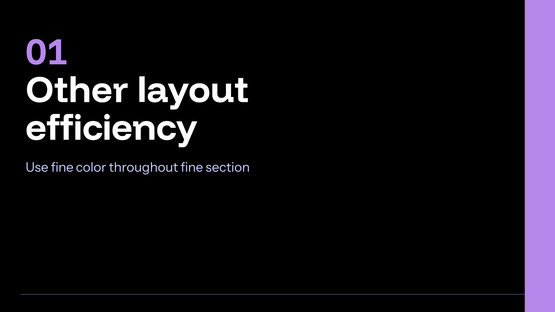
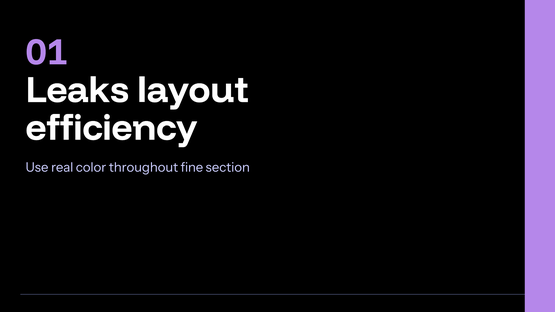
Other: Other -> Leaks (77, 90)
Use fine: fine -> real (62, 168)
